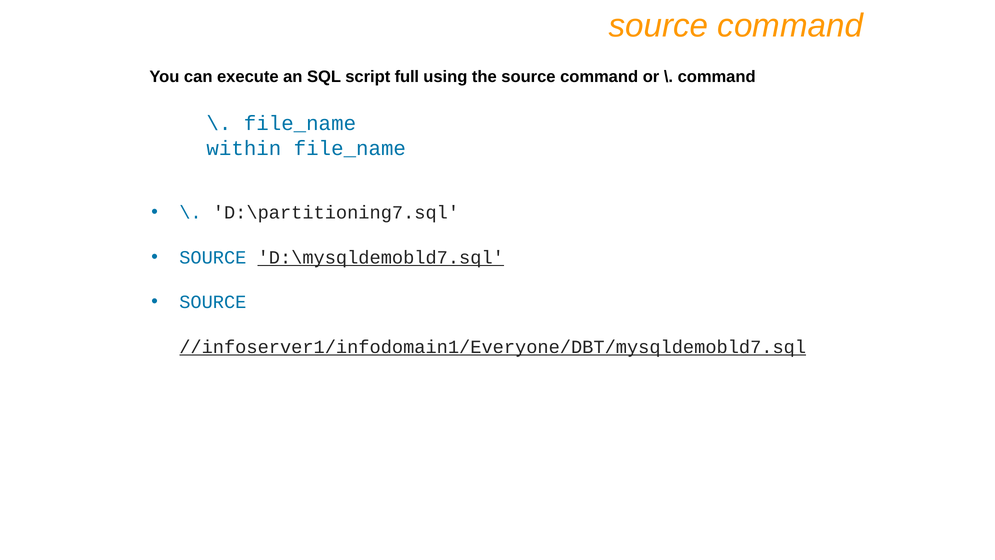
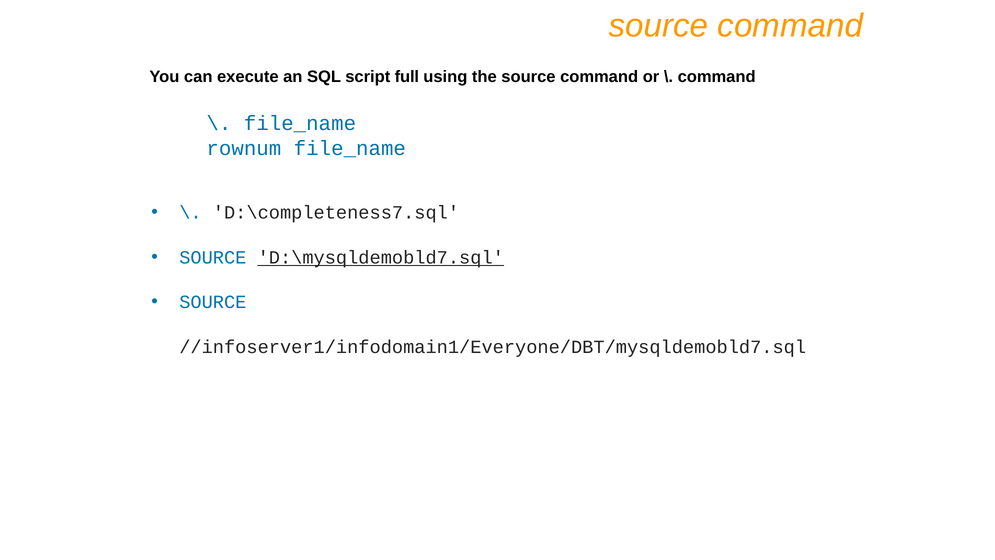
within: within -> rownum (244, 148)
D:\partitioning7.sql: D:\partitioning7.sql -> D:\completeness7.sql (336, 213)
//infoserver1/infodomain1/Everyone/DBT/mysqldemobld7.sql underline: present -> none (493, 347)
